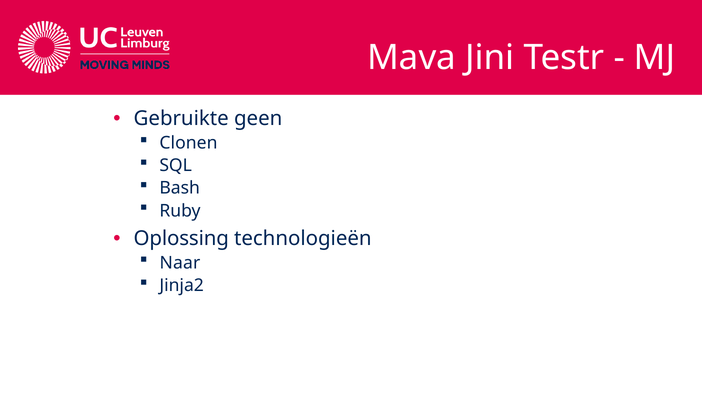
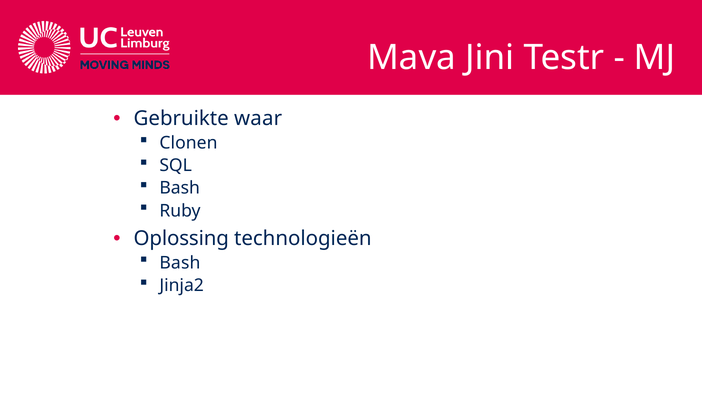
geen: geen -> waar (258, 119)
Naar: Naar -> Bash (180, 263)
